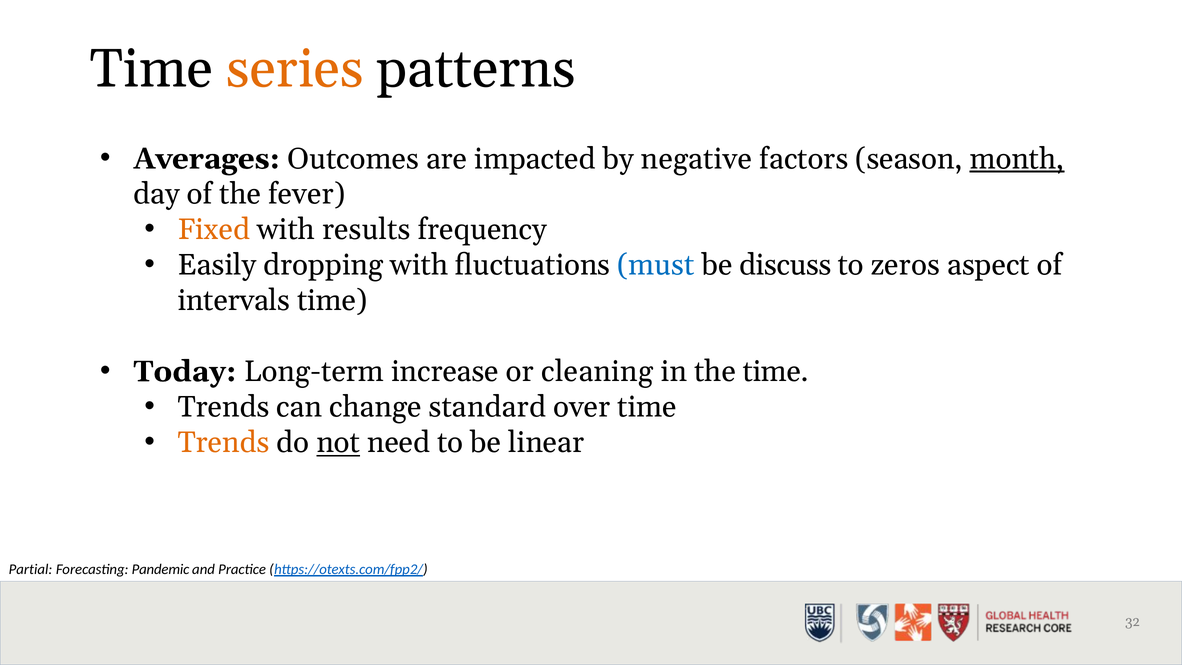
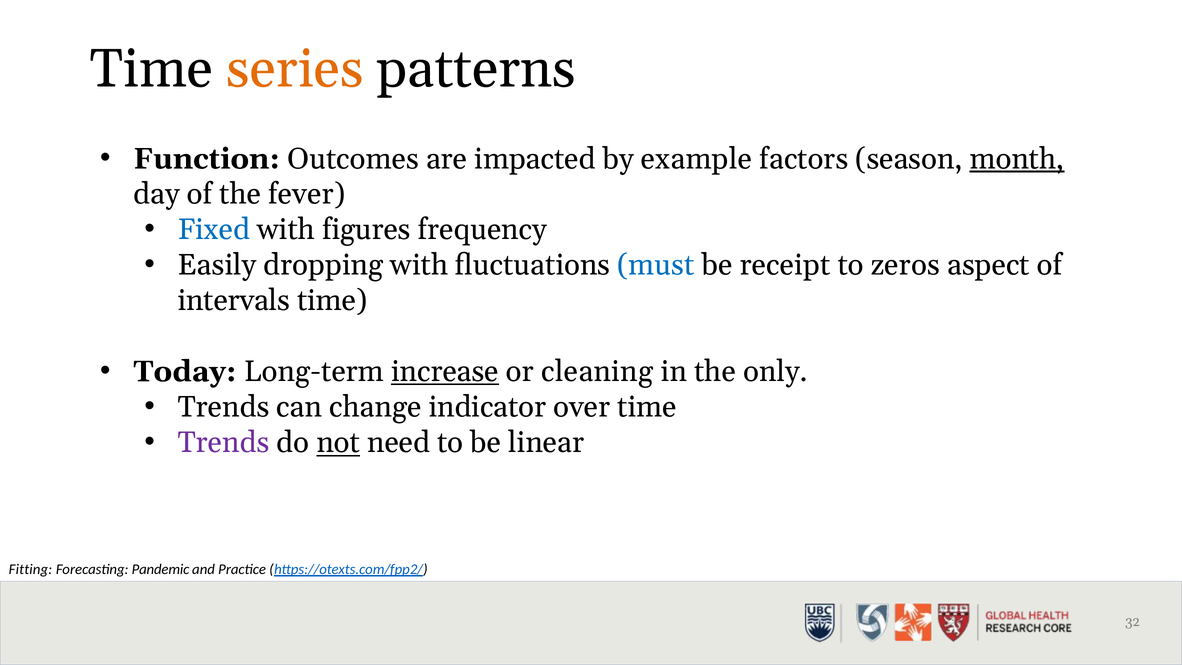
Averages: Averages -> Function (207, 159)
negative: negative -> example (696, 159)
Fixed colour: orange -> blue (214, 230)
results: results -> figures (366, 230)
discuss: discuss -> receipt (785, 265)
increase underline: none -> present (445, 371)
the time: time -> only (775, 371)
standard: standard -> indicator (487, 407)
Trends colour: orange -> purple (224, 442)
Partial: Partial -> Fitting (31, 569)
